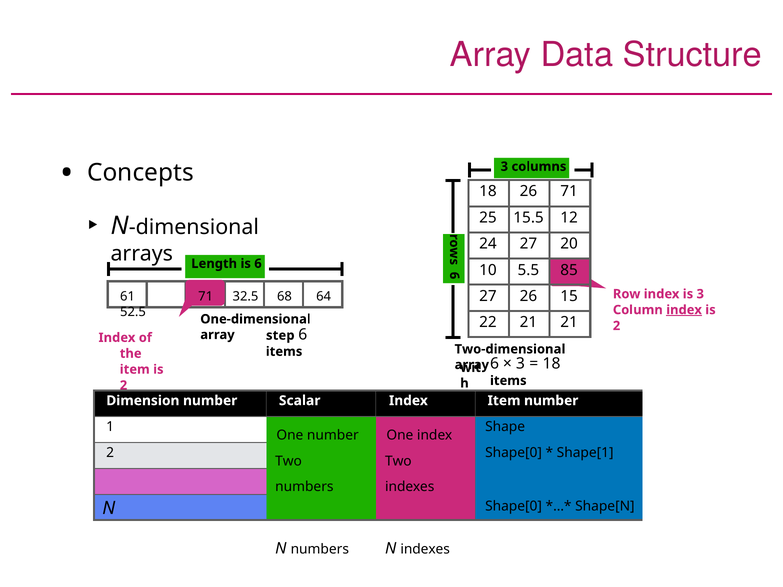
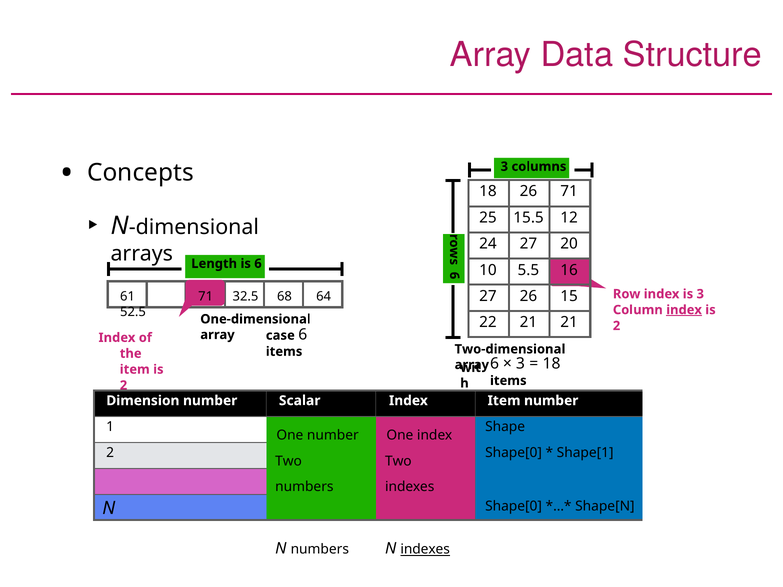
85: 85 -> 16 (569, 270)
step: step -> case (280, 336)
indexes underline: none -> present (425, 550)
